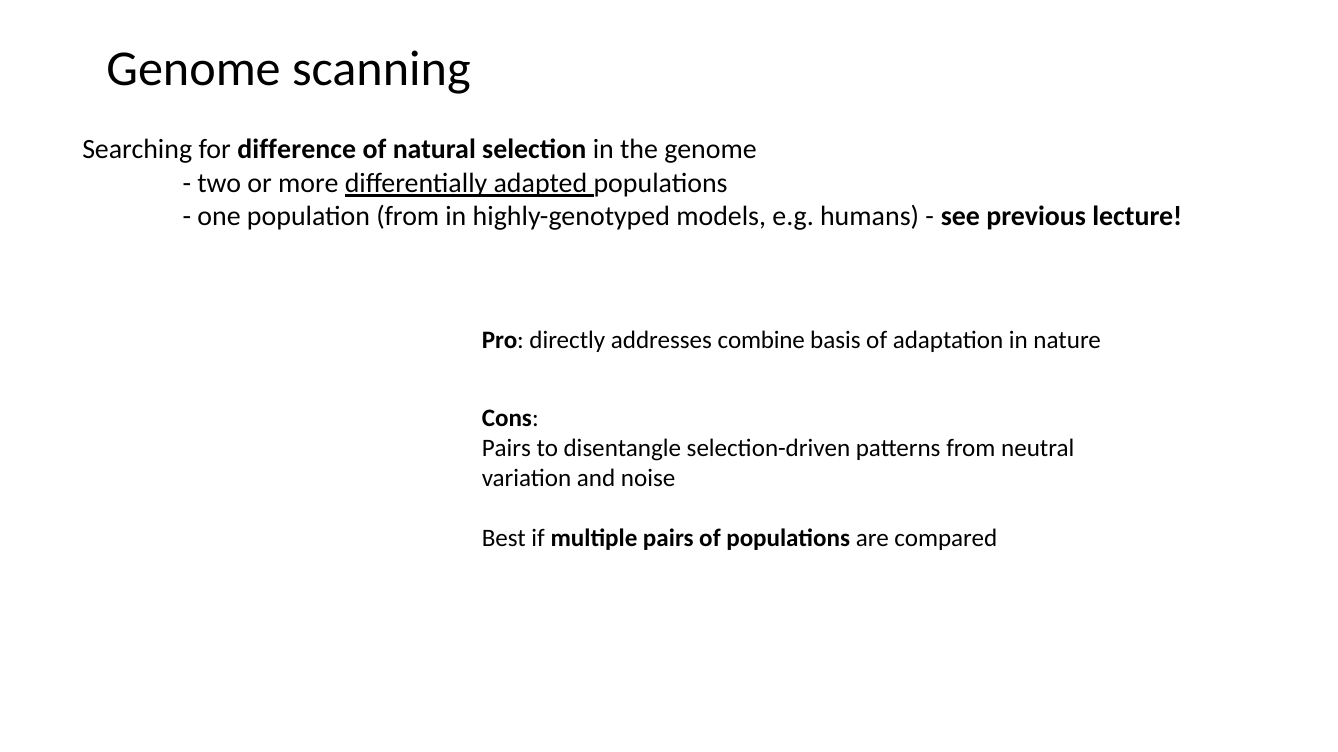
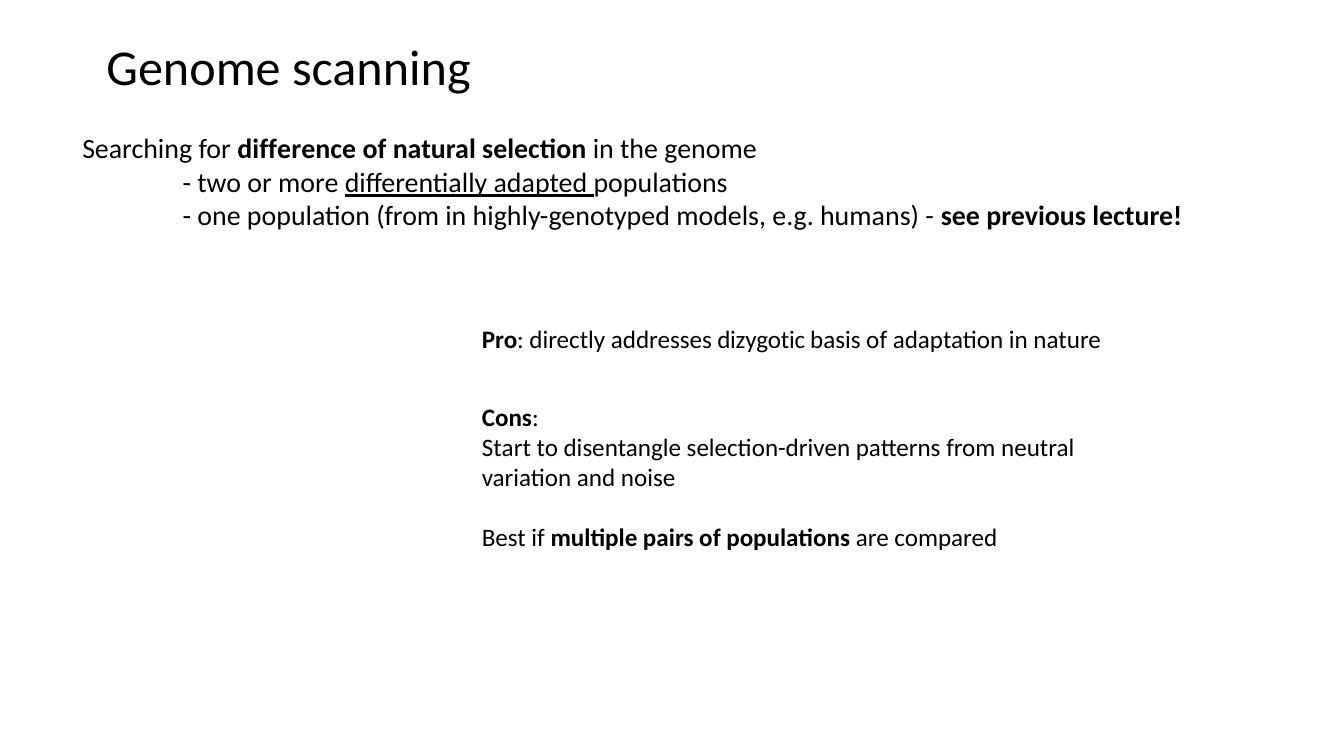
combine: combine -> dizygotic (761, 341)
Pairs: Pairs -> Start (506, 448)
